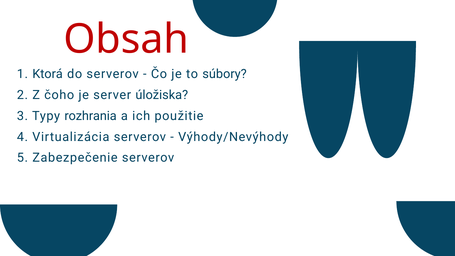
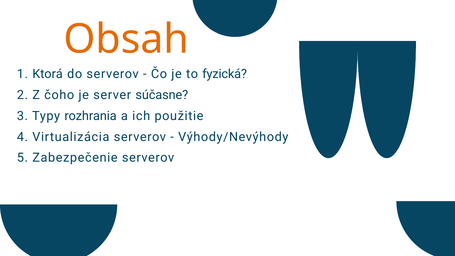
Obsah colour: red -> orange (126, 39)
súbory: súbory -> fyzická (225, 74)
úložiska: úložiska -> súčasne (162, 95)
